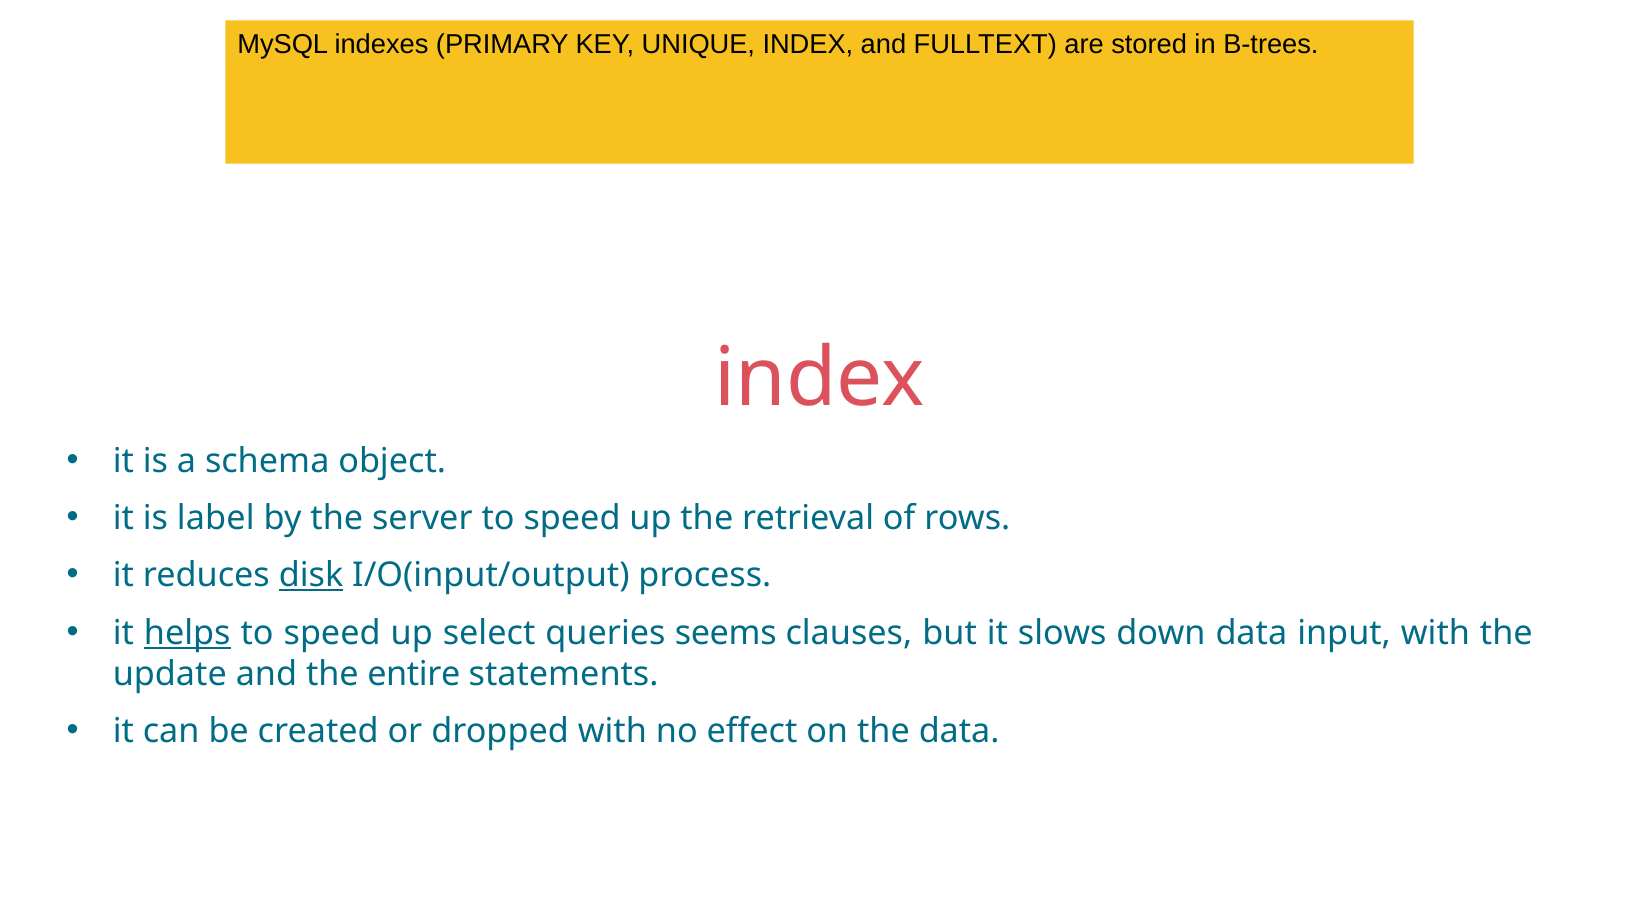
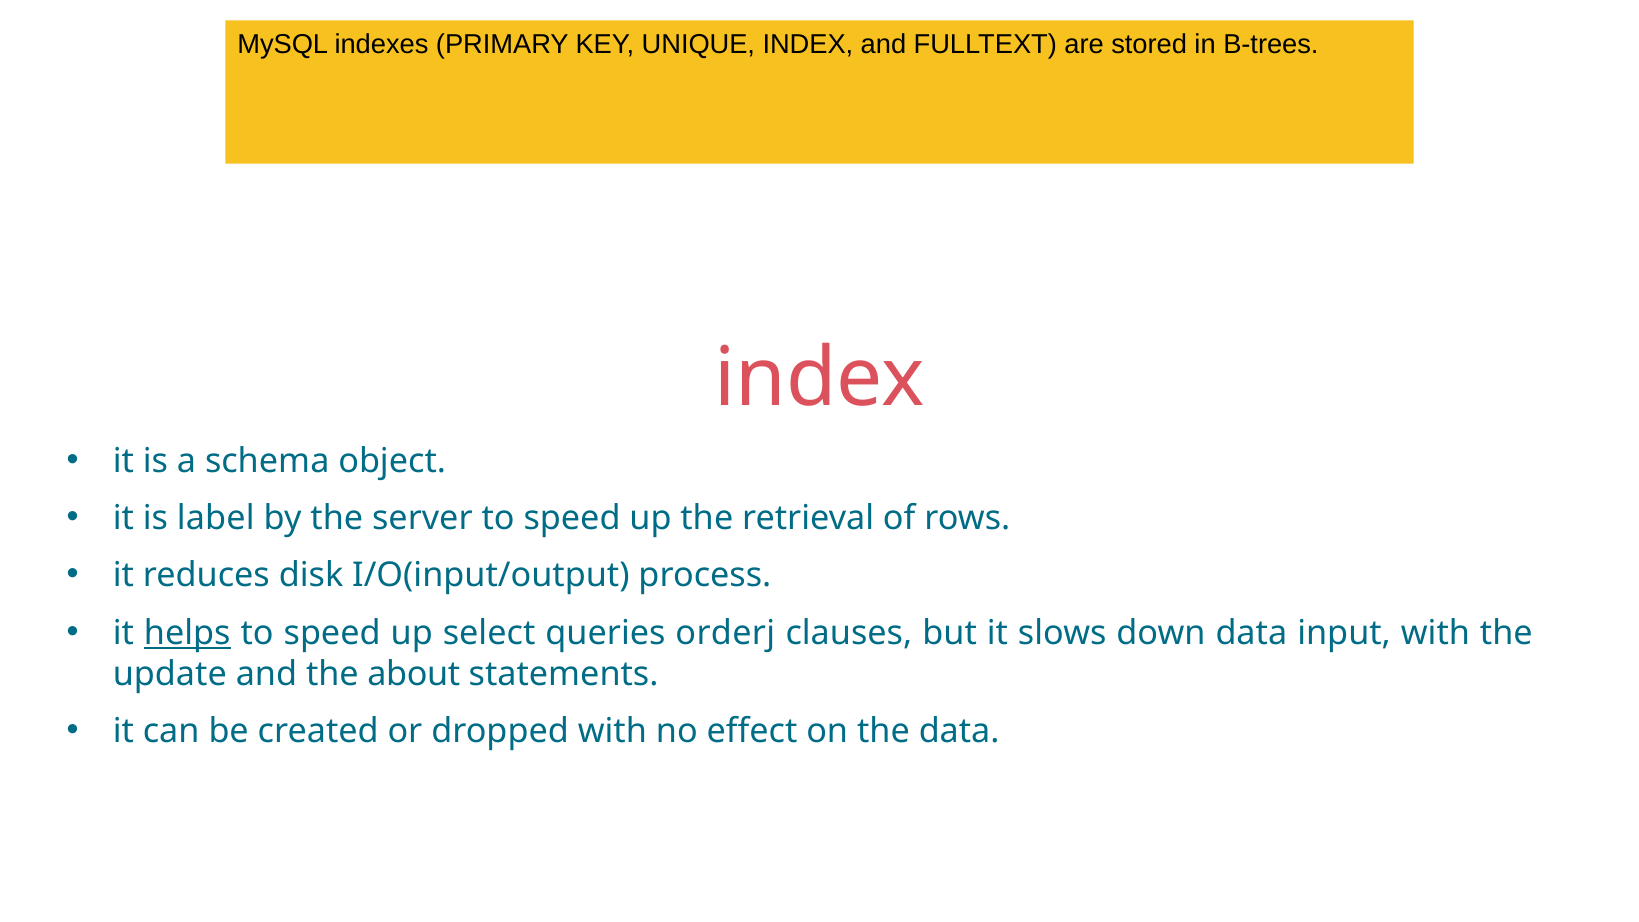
disk underline: present -> none (311, 576)
seems: seems -> orderj (725, 633)
entire: entire -> about (414, 674)
